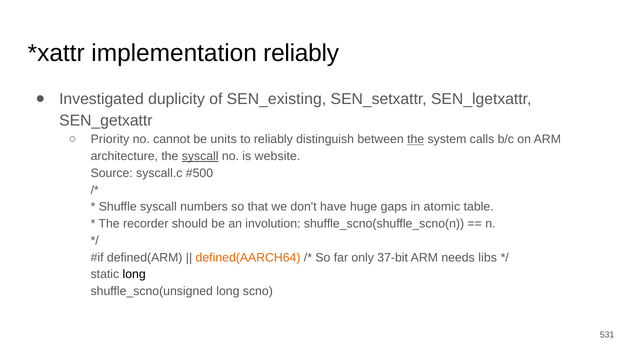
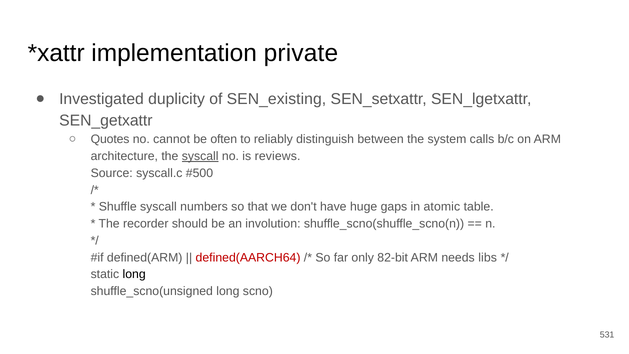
implementation reliably: reliably -> private (301, 53)
Priority: Priority -> Quotes (110, 139)
units: units -> often (224, 139)
the underline: present -> none (416, 139)
website: website -> reviews (278, 156)
defined(AARCH64 colour: orange -> red (248, 257)
37-bit: 37-bit -> 82-bit (393, 257)
